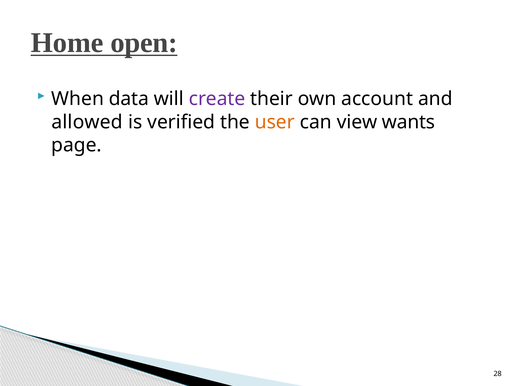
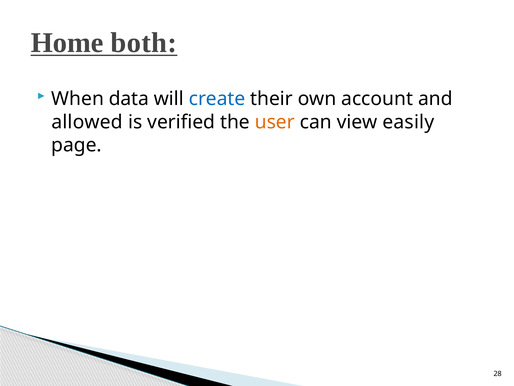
open: open -> both (144, 43)
create colour: purple -> blue (217, 99)
wants: wants -> easily (408, 122)
